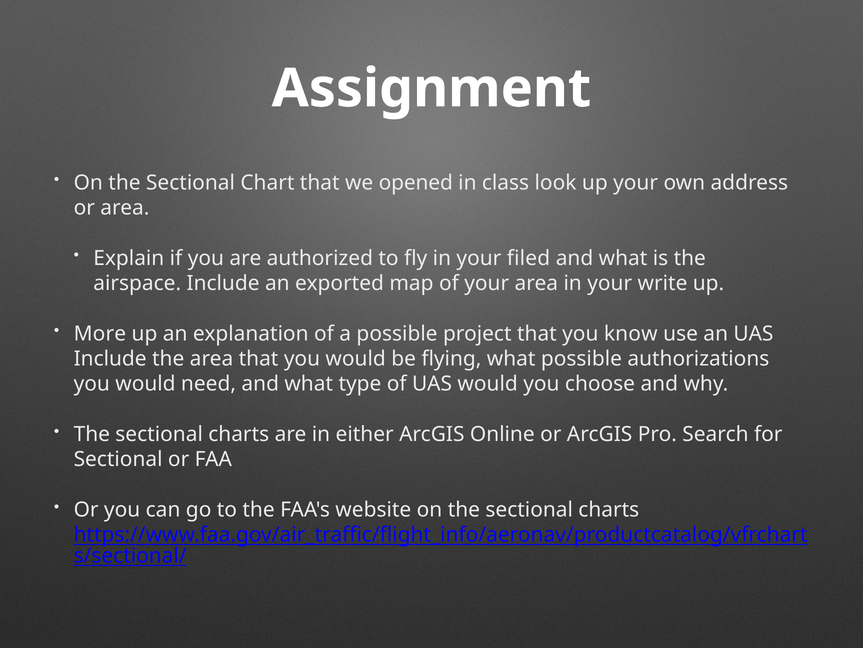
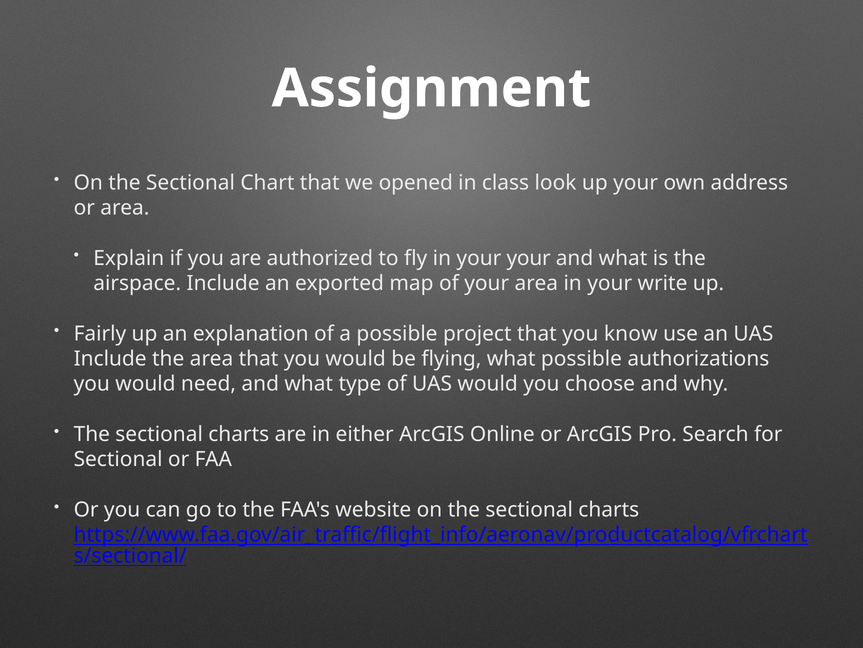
your filed: filed -> your (529, 258)
More: More -> Fairly (100, 333)
